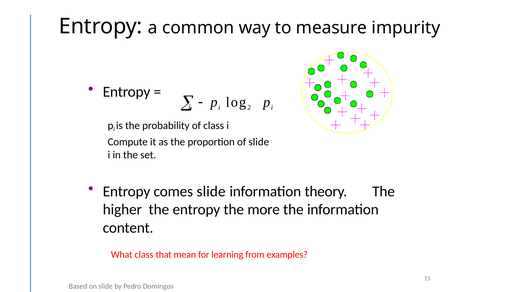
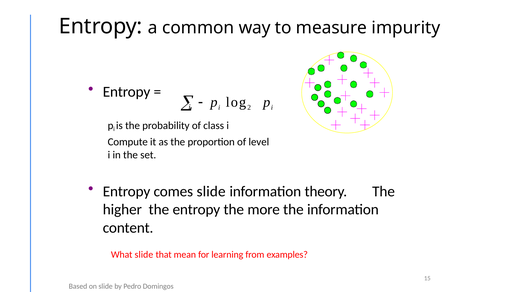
of slide: slide -> level (259, 142)
What class: class -> slide (144, 254)
